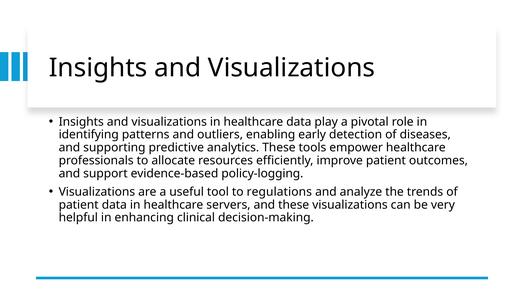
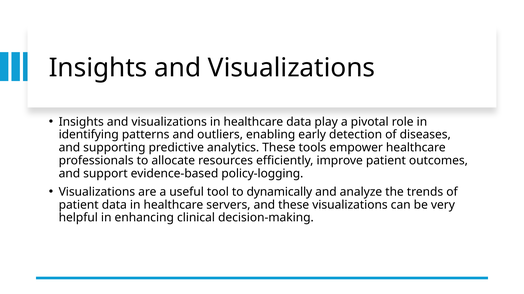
regulations: regulations -> dynamically (279, 192)
